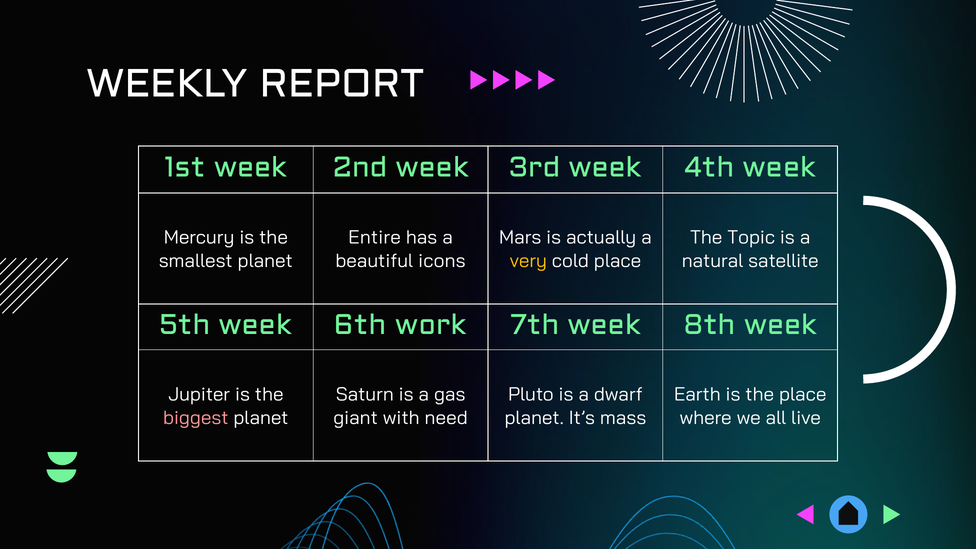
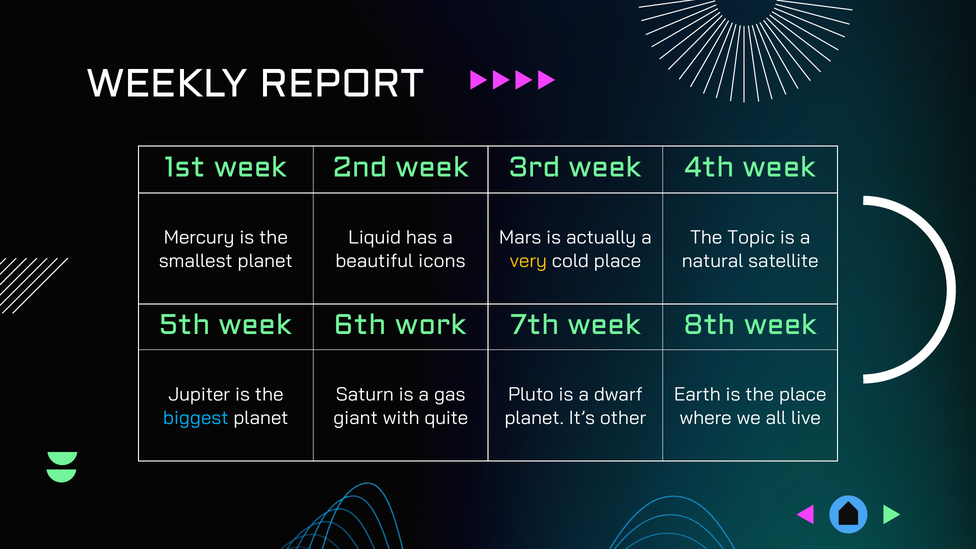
Entire: Entire -> Liquid (375, 237)
biggest colour: pink -> light blue (196, 418)
need: need -> quite (446, 418)
mass: mass -> other (623, 418)
